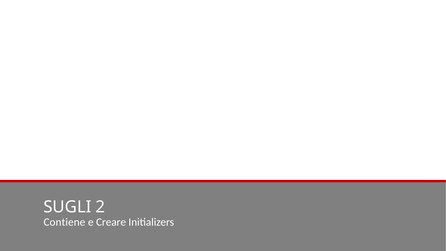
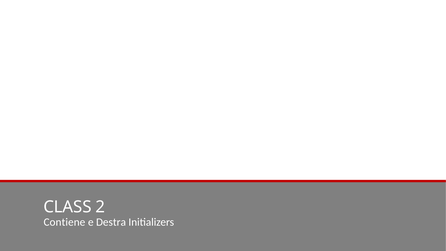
SUGLI: SUGLI -> CLASS (68, 207)
Creare: Creare -> Destra (111, 222)
